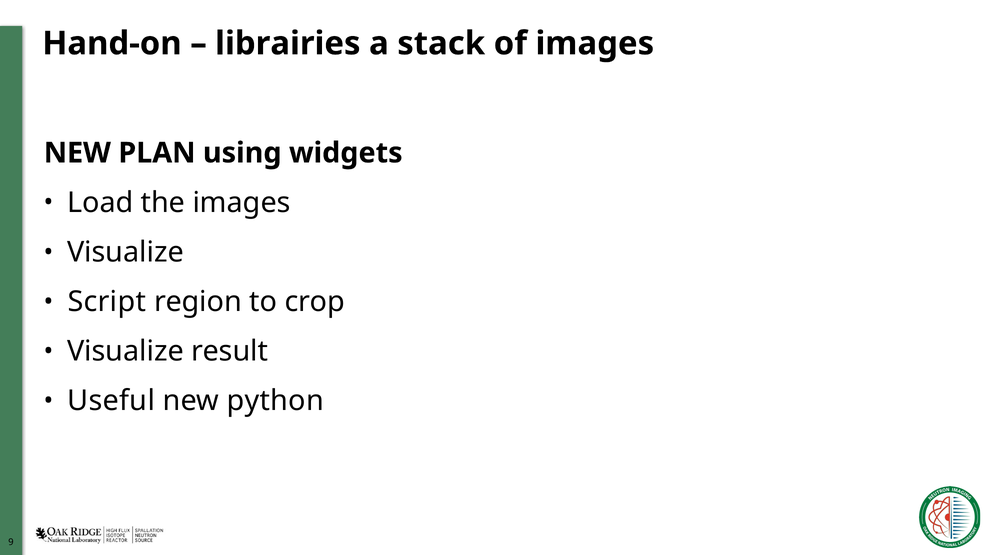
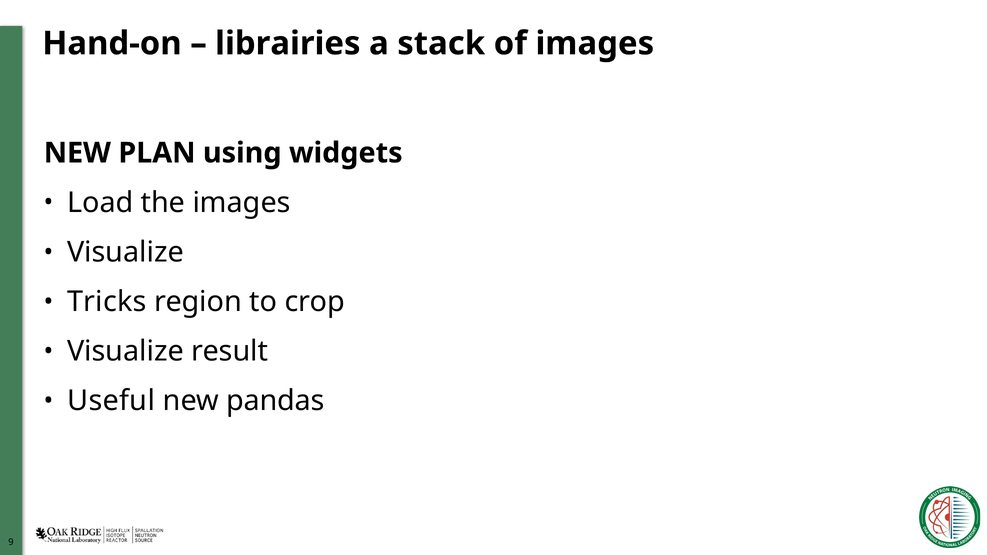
Script: Script -> Tricks (107, 302)
python: python -> pandas (276, 401)
